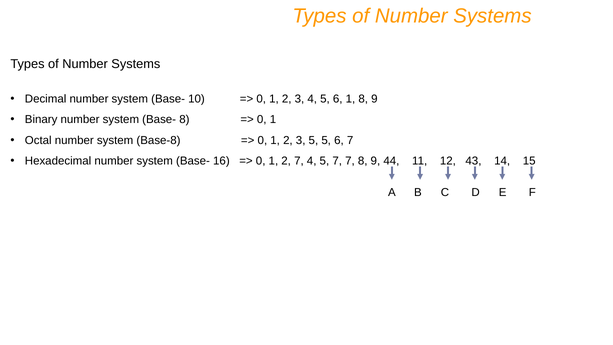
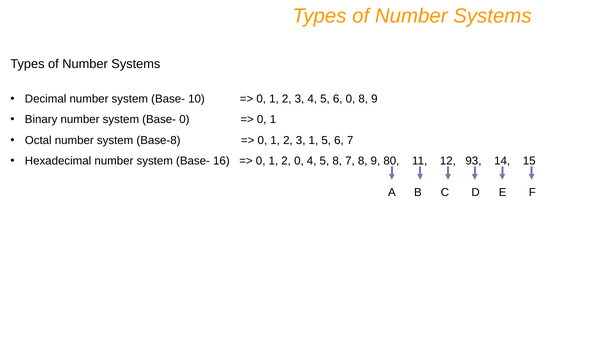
6 1: 1 -> 0 (350, 99)
Base- 8: 8 -> 0 (184, 120)
3 5: 5 -> 1 (313, 140)
2 7: 7 -> 0 (299, 161)
5 7: 7 -> 8 (337, 161)
44: 44 -> 80 (391, 161)
43: 43 -> 93 (473, 161)
